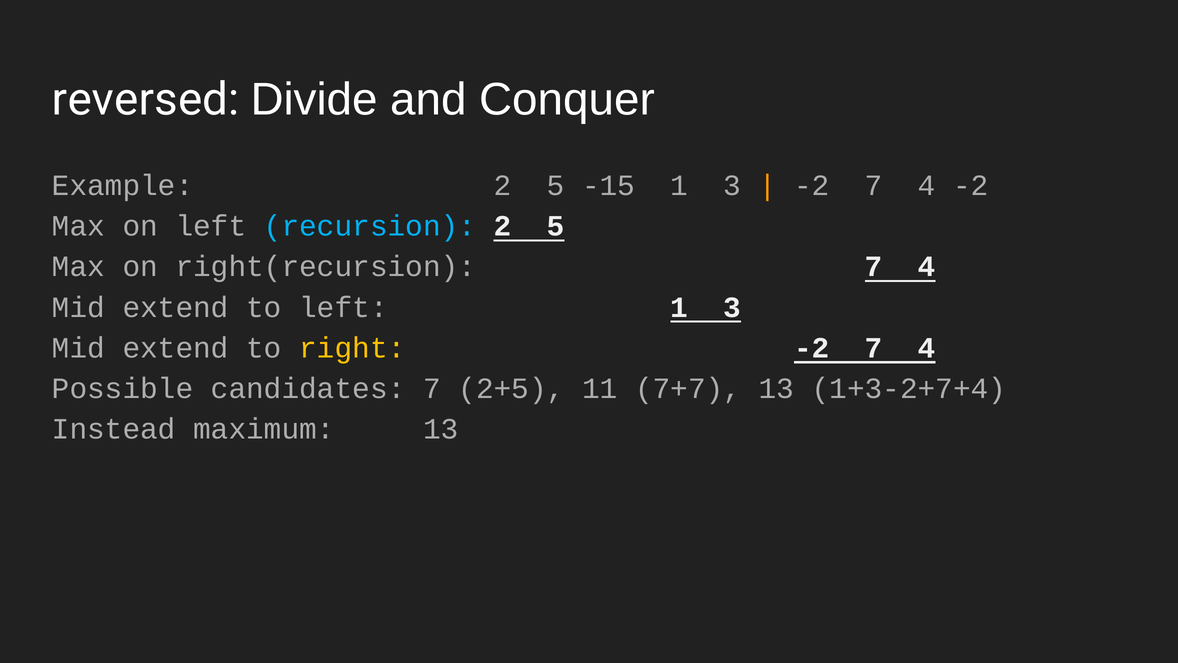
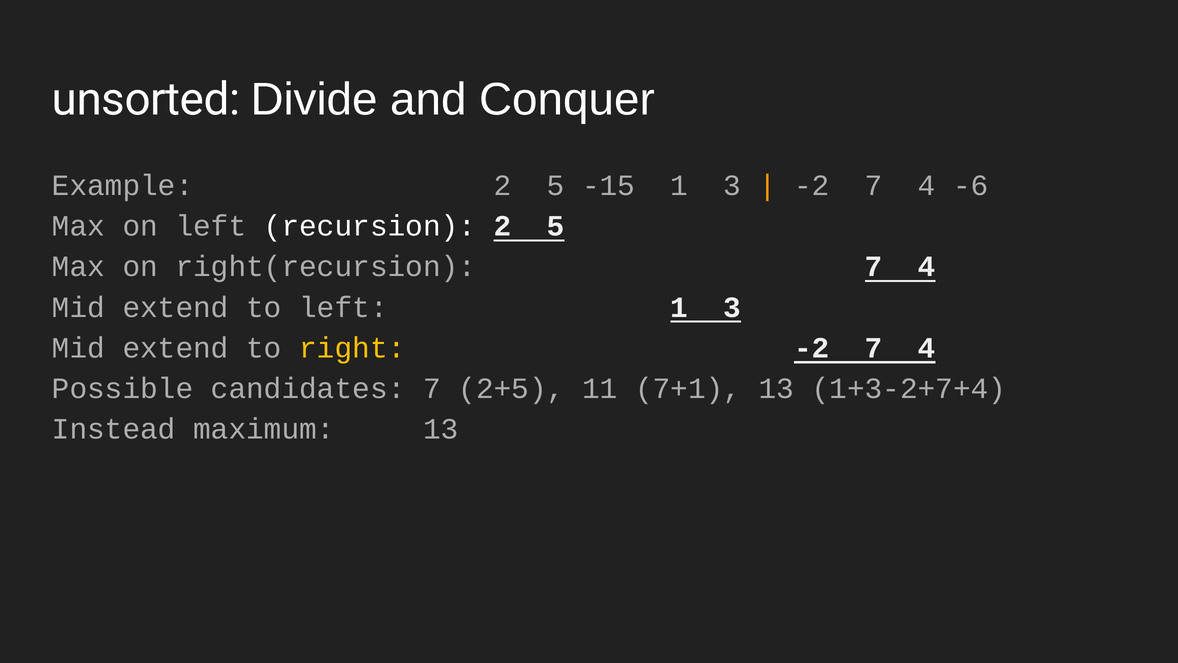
reversed: reversed -> unsorted (146, 100)
4 -2: -2 -> -6 (971, 185)
recursion colour: light blue -> white (370, 226)
7+7: 7+7 -> 7+1 (688, 388)
